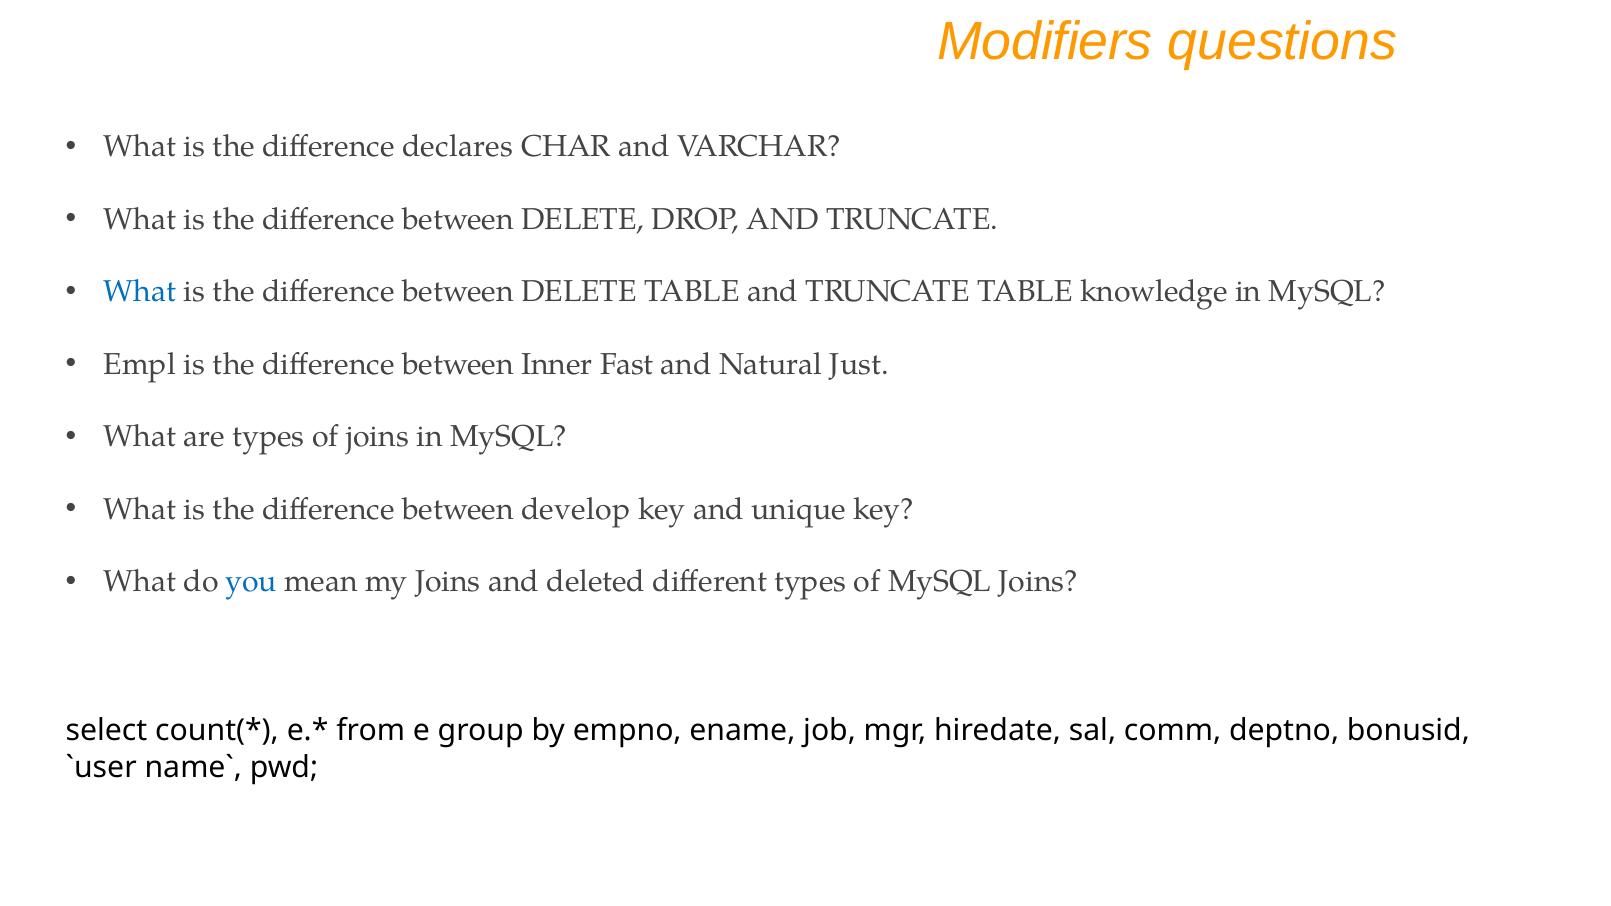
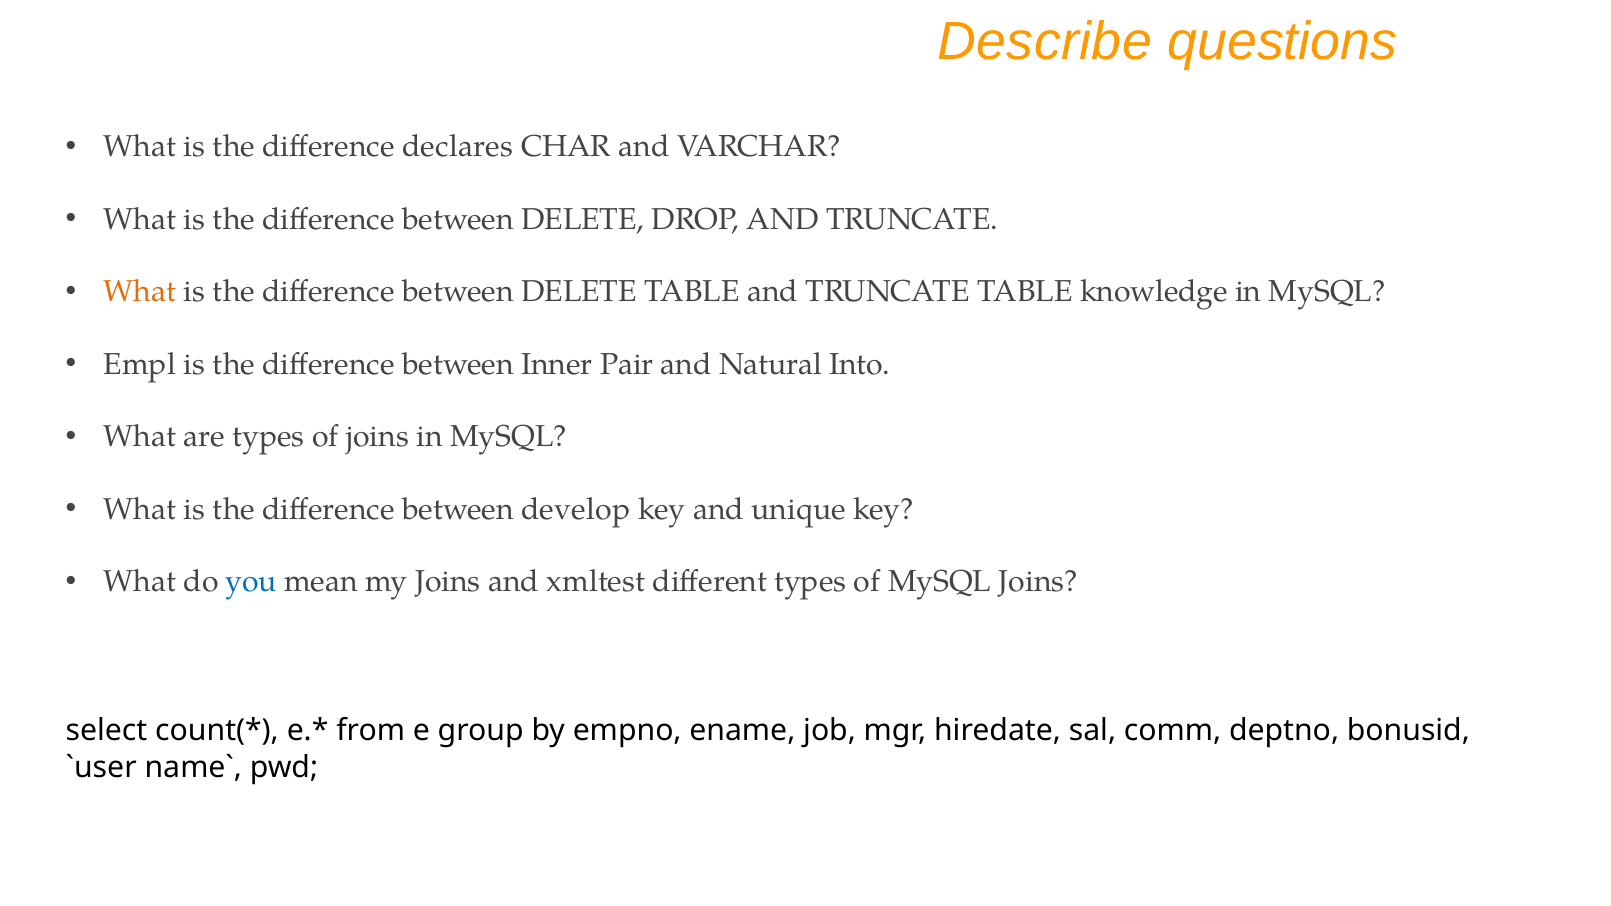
Modifiers: Modifiers -> Describe (1045, 42)
What colour: blue -> orange (140, 292)
Fast: Fast -> Pair (627, 364)
Just: Just -> Into (860, 364)
deleted: deleted -> xmltest (596, 582)
